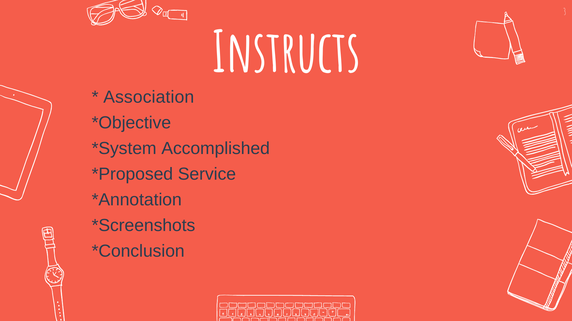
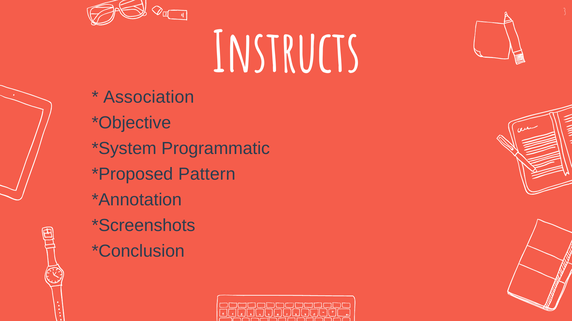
Accomplished: Accomplished -> Programmatic (216, 149)
Service: Service -> Pattern (207, 175)
